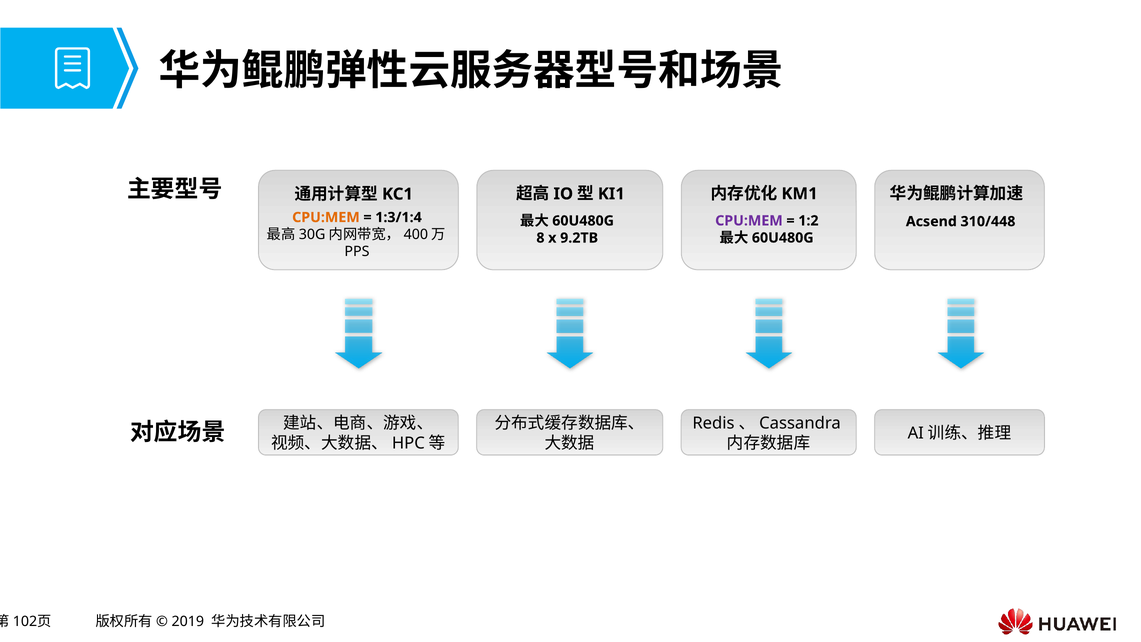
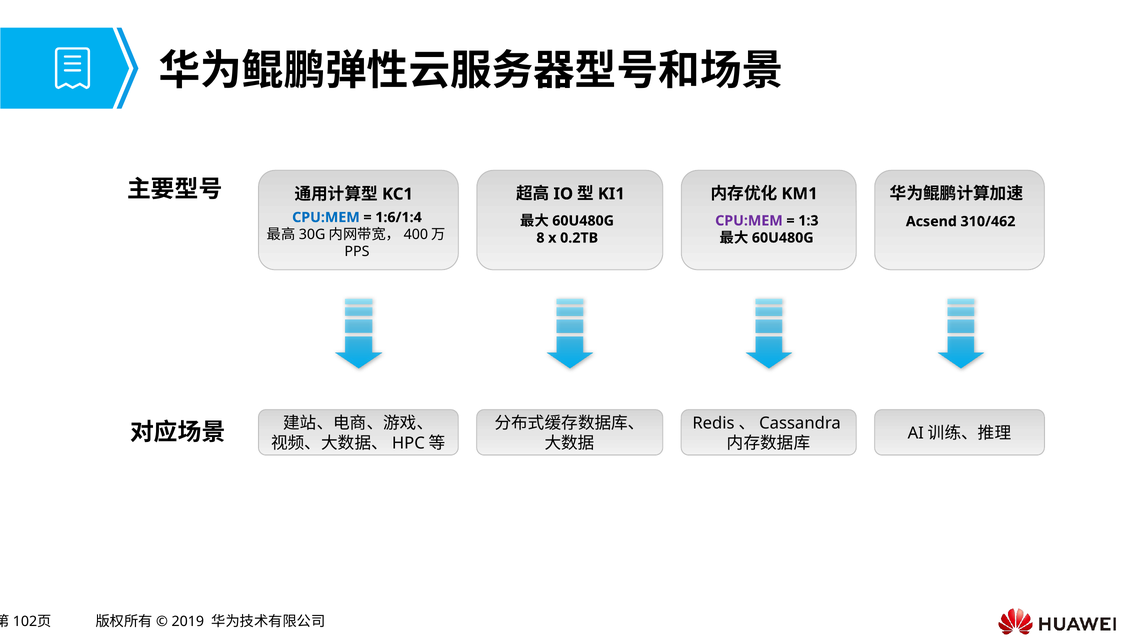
CPU:MEM colour: orange -> blue (326, 217)
1:3/1:4: 1:3/1:4 -> 1:6/1:4 (399, 217)
1:2: 1:2 -> 1:3 (808, 221)
310/448: 310/448 -> 310/462 (988, 221)
9.2TB: 9.2TB -> 0.2TB (579, 238)
